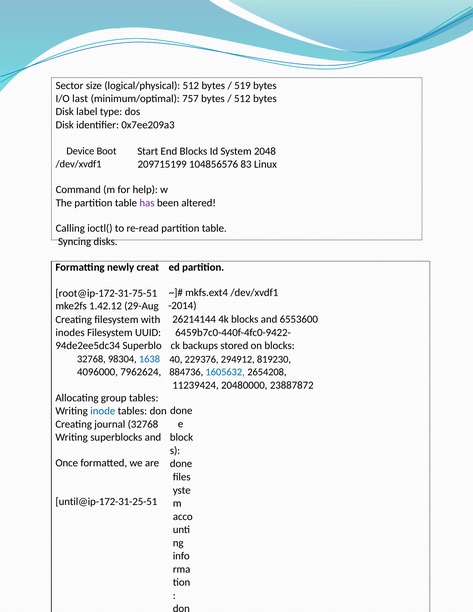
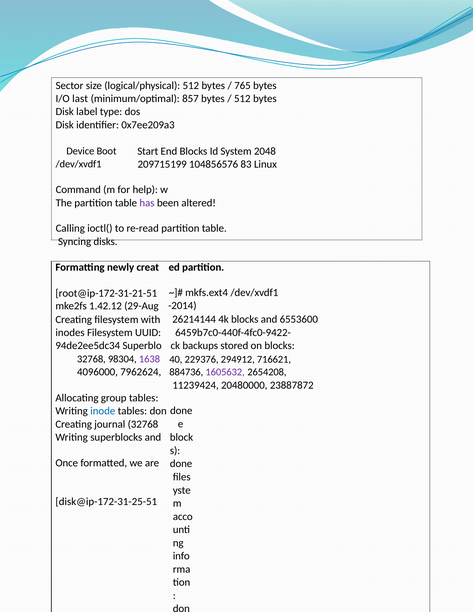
519: 519 -> 765 (242, 86)
757: 757 -> 857 (190, 99)
root@ip-172-31-75-51: root@ip-172-31-75-51 -> root@ip-172-31-21-51 (106, 293)
1638 colour: blue -> purple (149, 359)
819230: 819230 -> 716621 (274, 359)
1605632 colour: blue -> purple (225, 372)
until@ip-172-31-25-51: until@ip-172-31-25-51 -> disk@ip-172-31-25-51 (106, 502)
